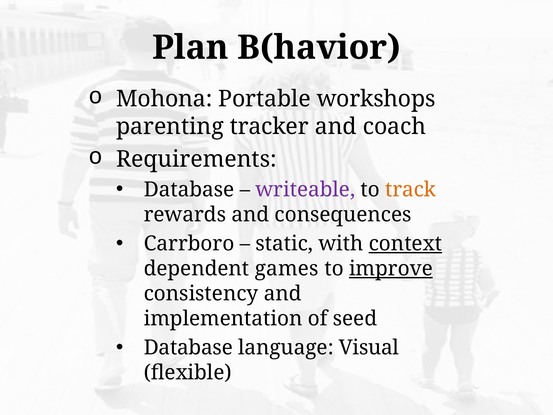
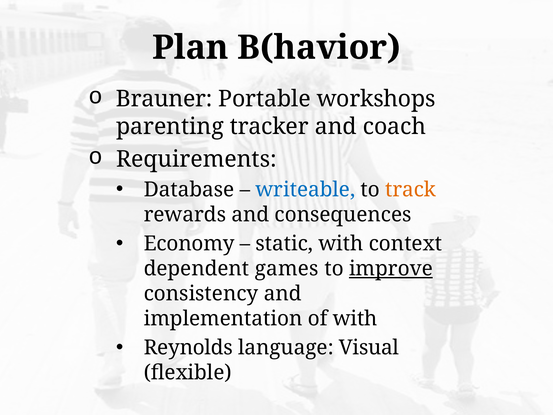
Mohona: Mohona -> Brauner (164, 99)
writeable colour: purple -> blue (305, 190)
Carrboro: Carrboro -> Economy (189, 244)
context underline: present -> none (405, 244)
of seed: seed -> with (355, 318)
Database: Database -> Reynolds (188, 348)
